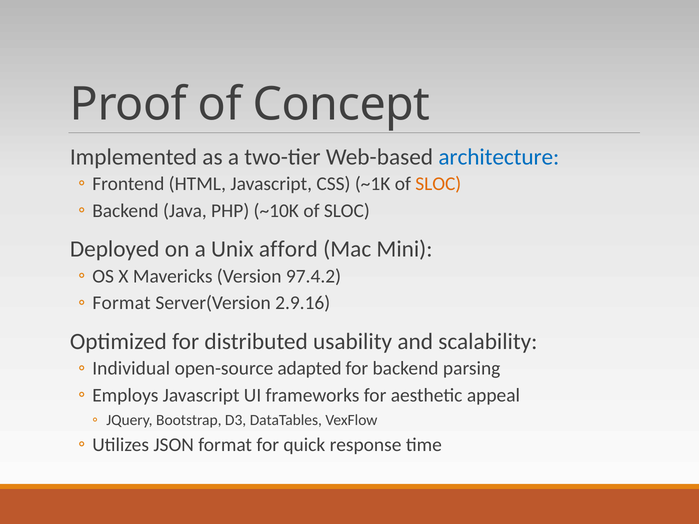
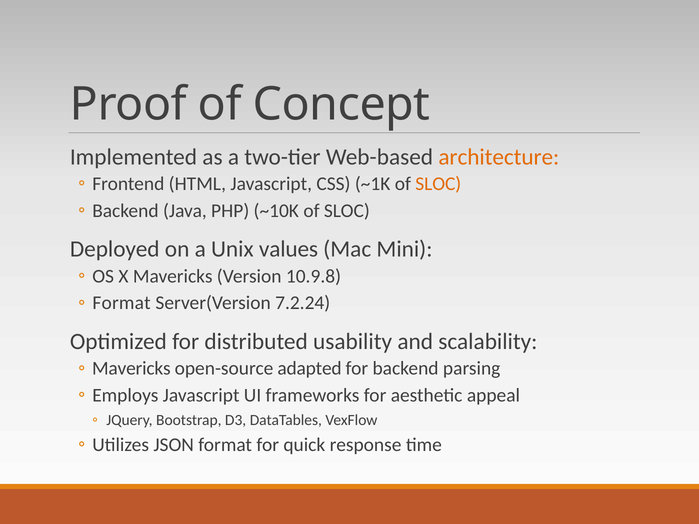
architecture colour: blue -> orange (499, 157)
afford: afford -> values (288, 249)
97.4.2: 97.4.2 -> 10.9.8 (313, 276)
2.9.16: 2.9.16 -> 7.2.24 (303, 303)
Individual: Individual -> Mavericks (131, 369)
